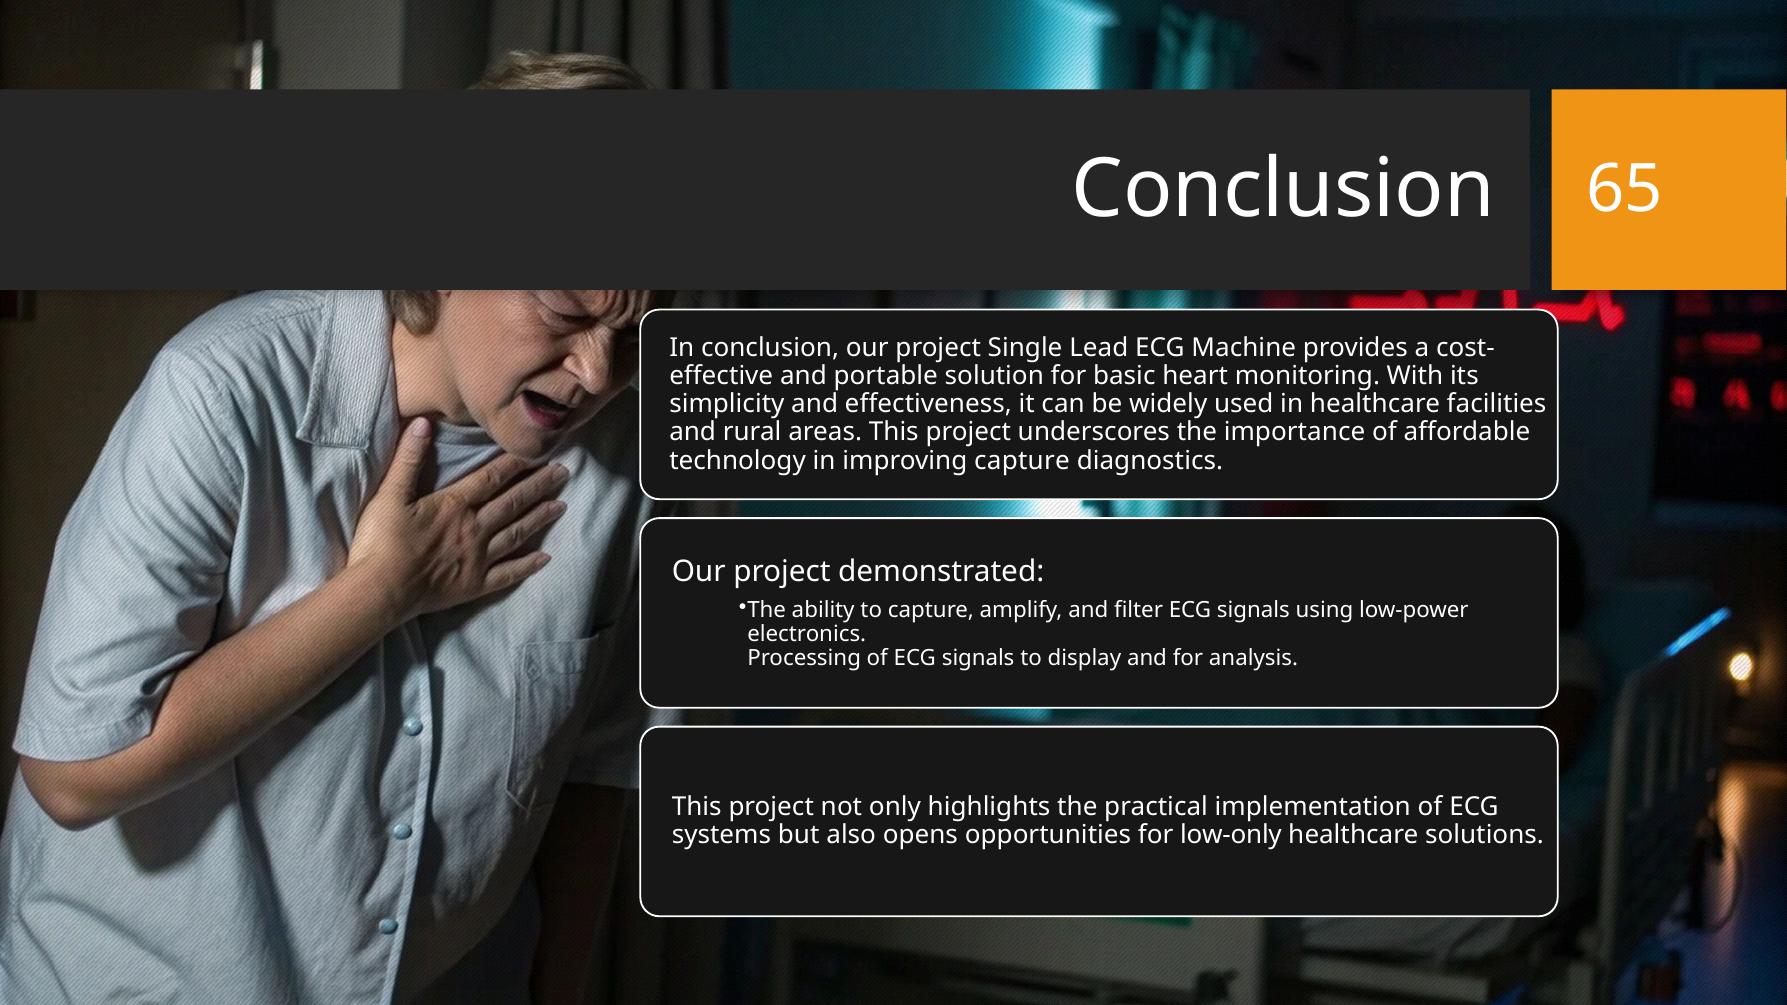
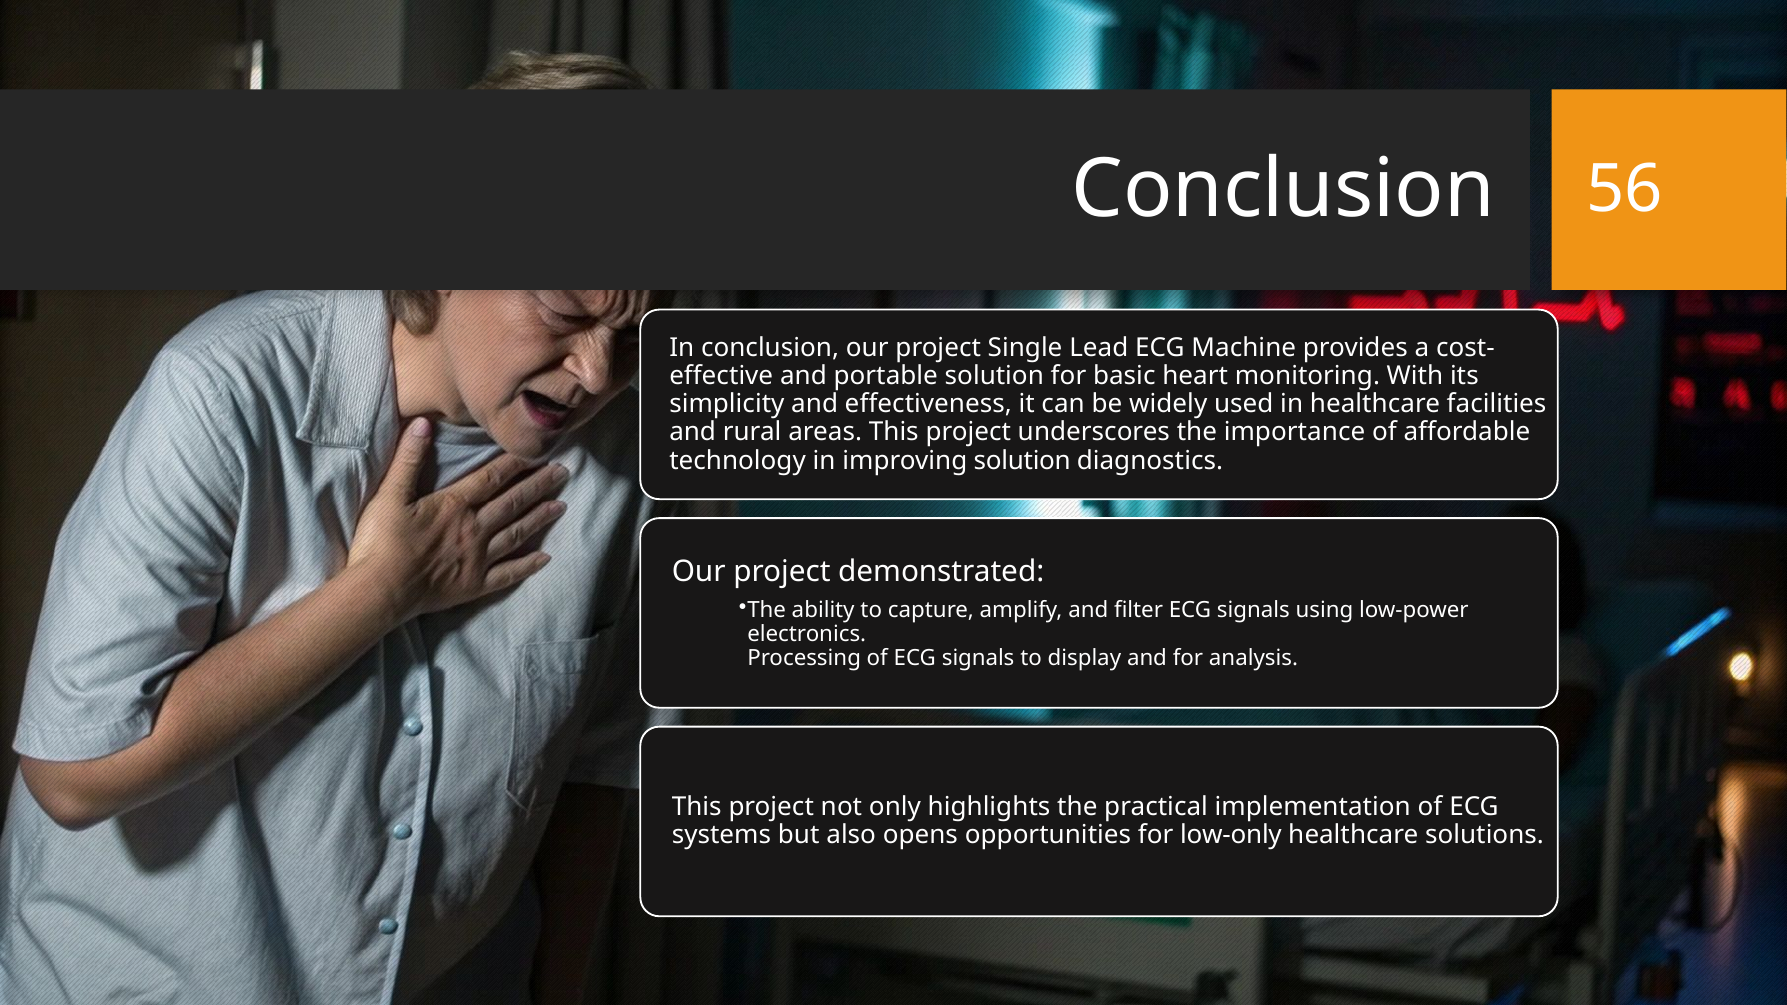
65: 65 -> 56 (1624, 190)
improving capture: capture -> solution (1022, 461)
